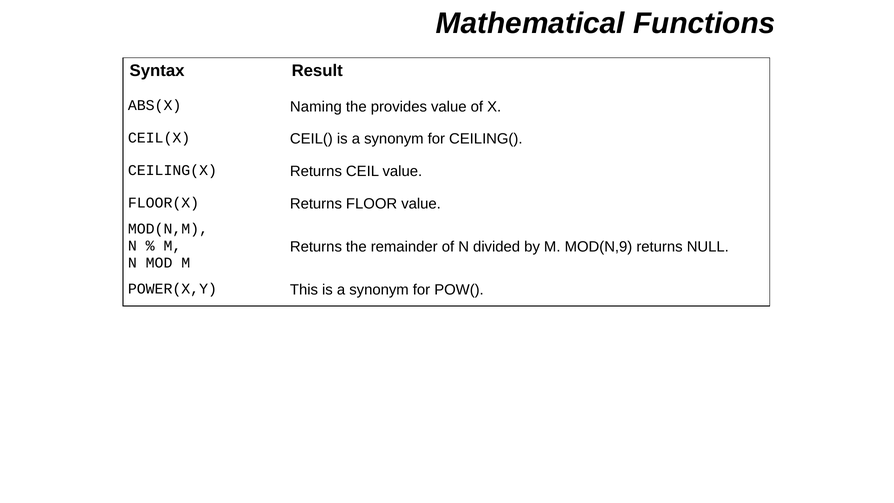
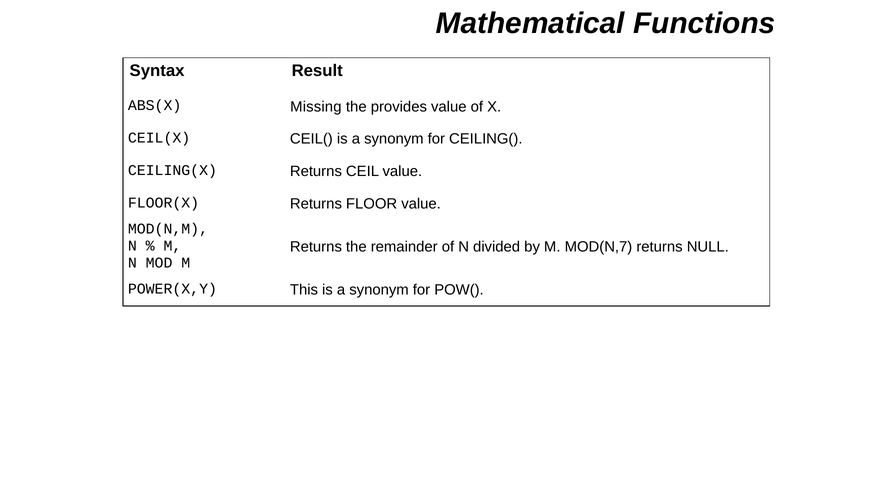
Naming: Naming -> Missing (316, 107)
MOD(N,9: MOD(N,9 -> MOD(N,7 (598, 247)
